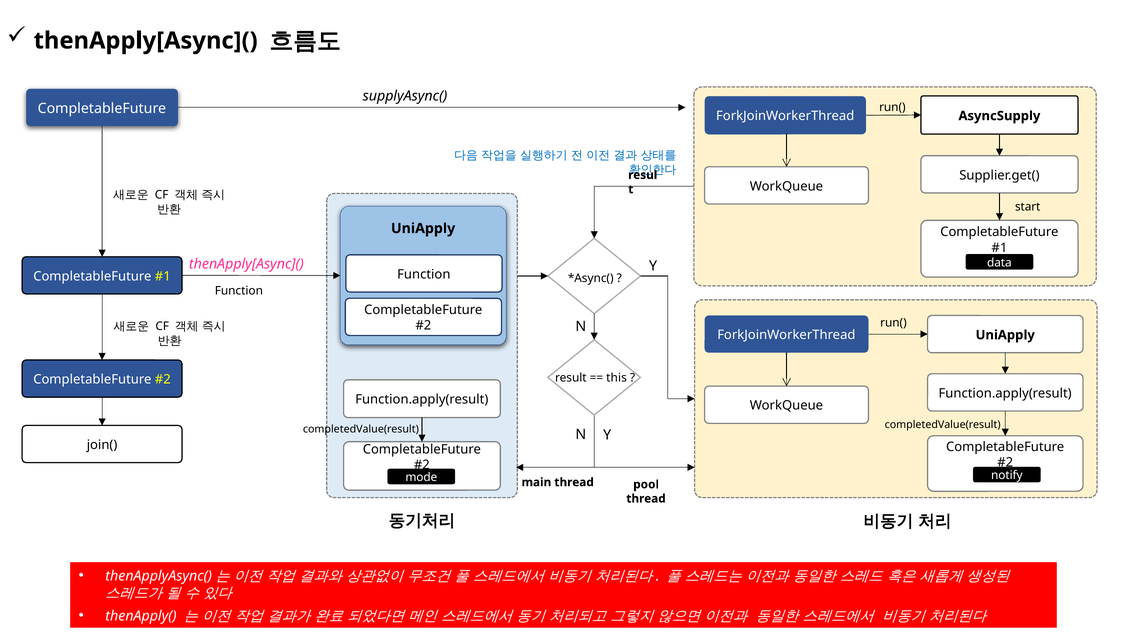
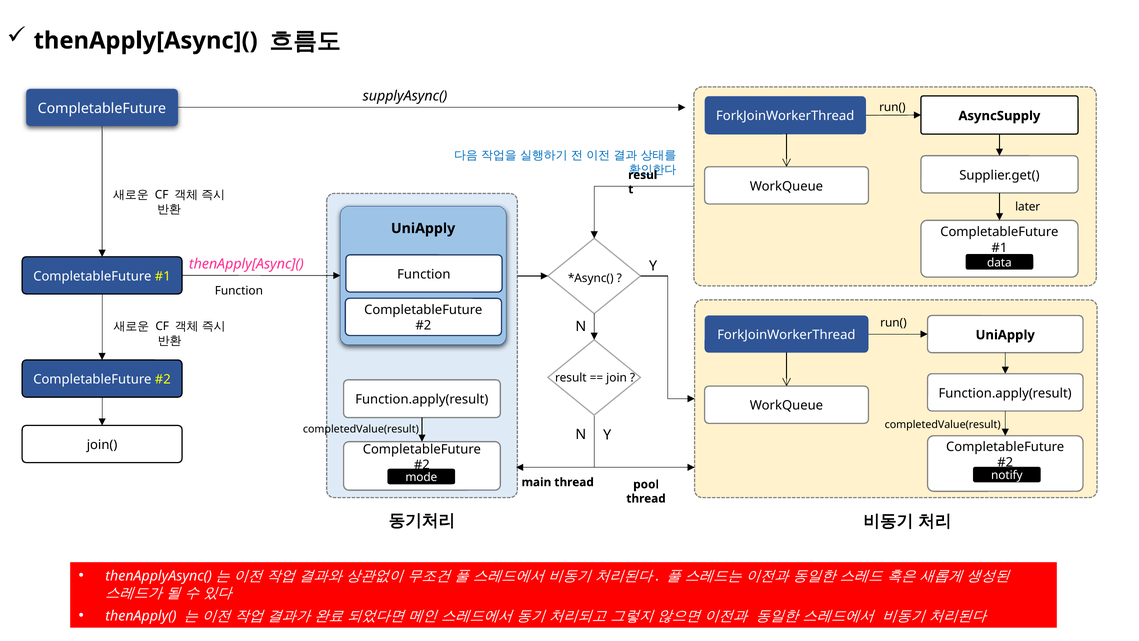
start: start -> later (1028, 207)
this: this -> join (617, 378)
